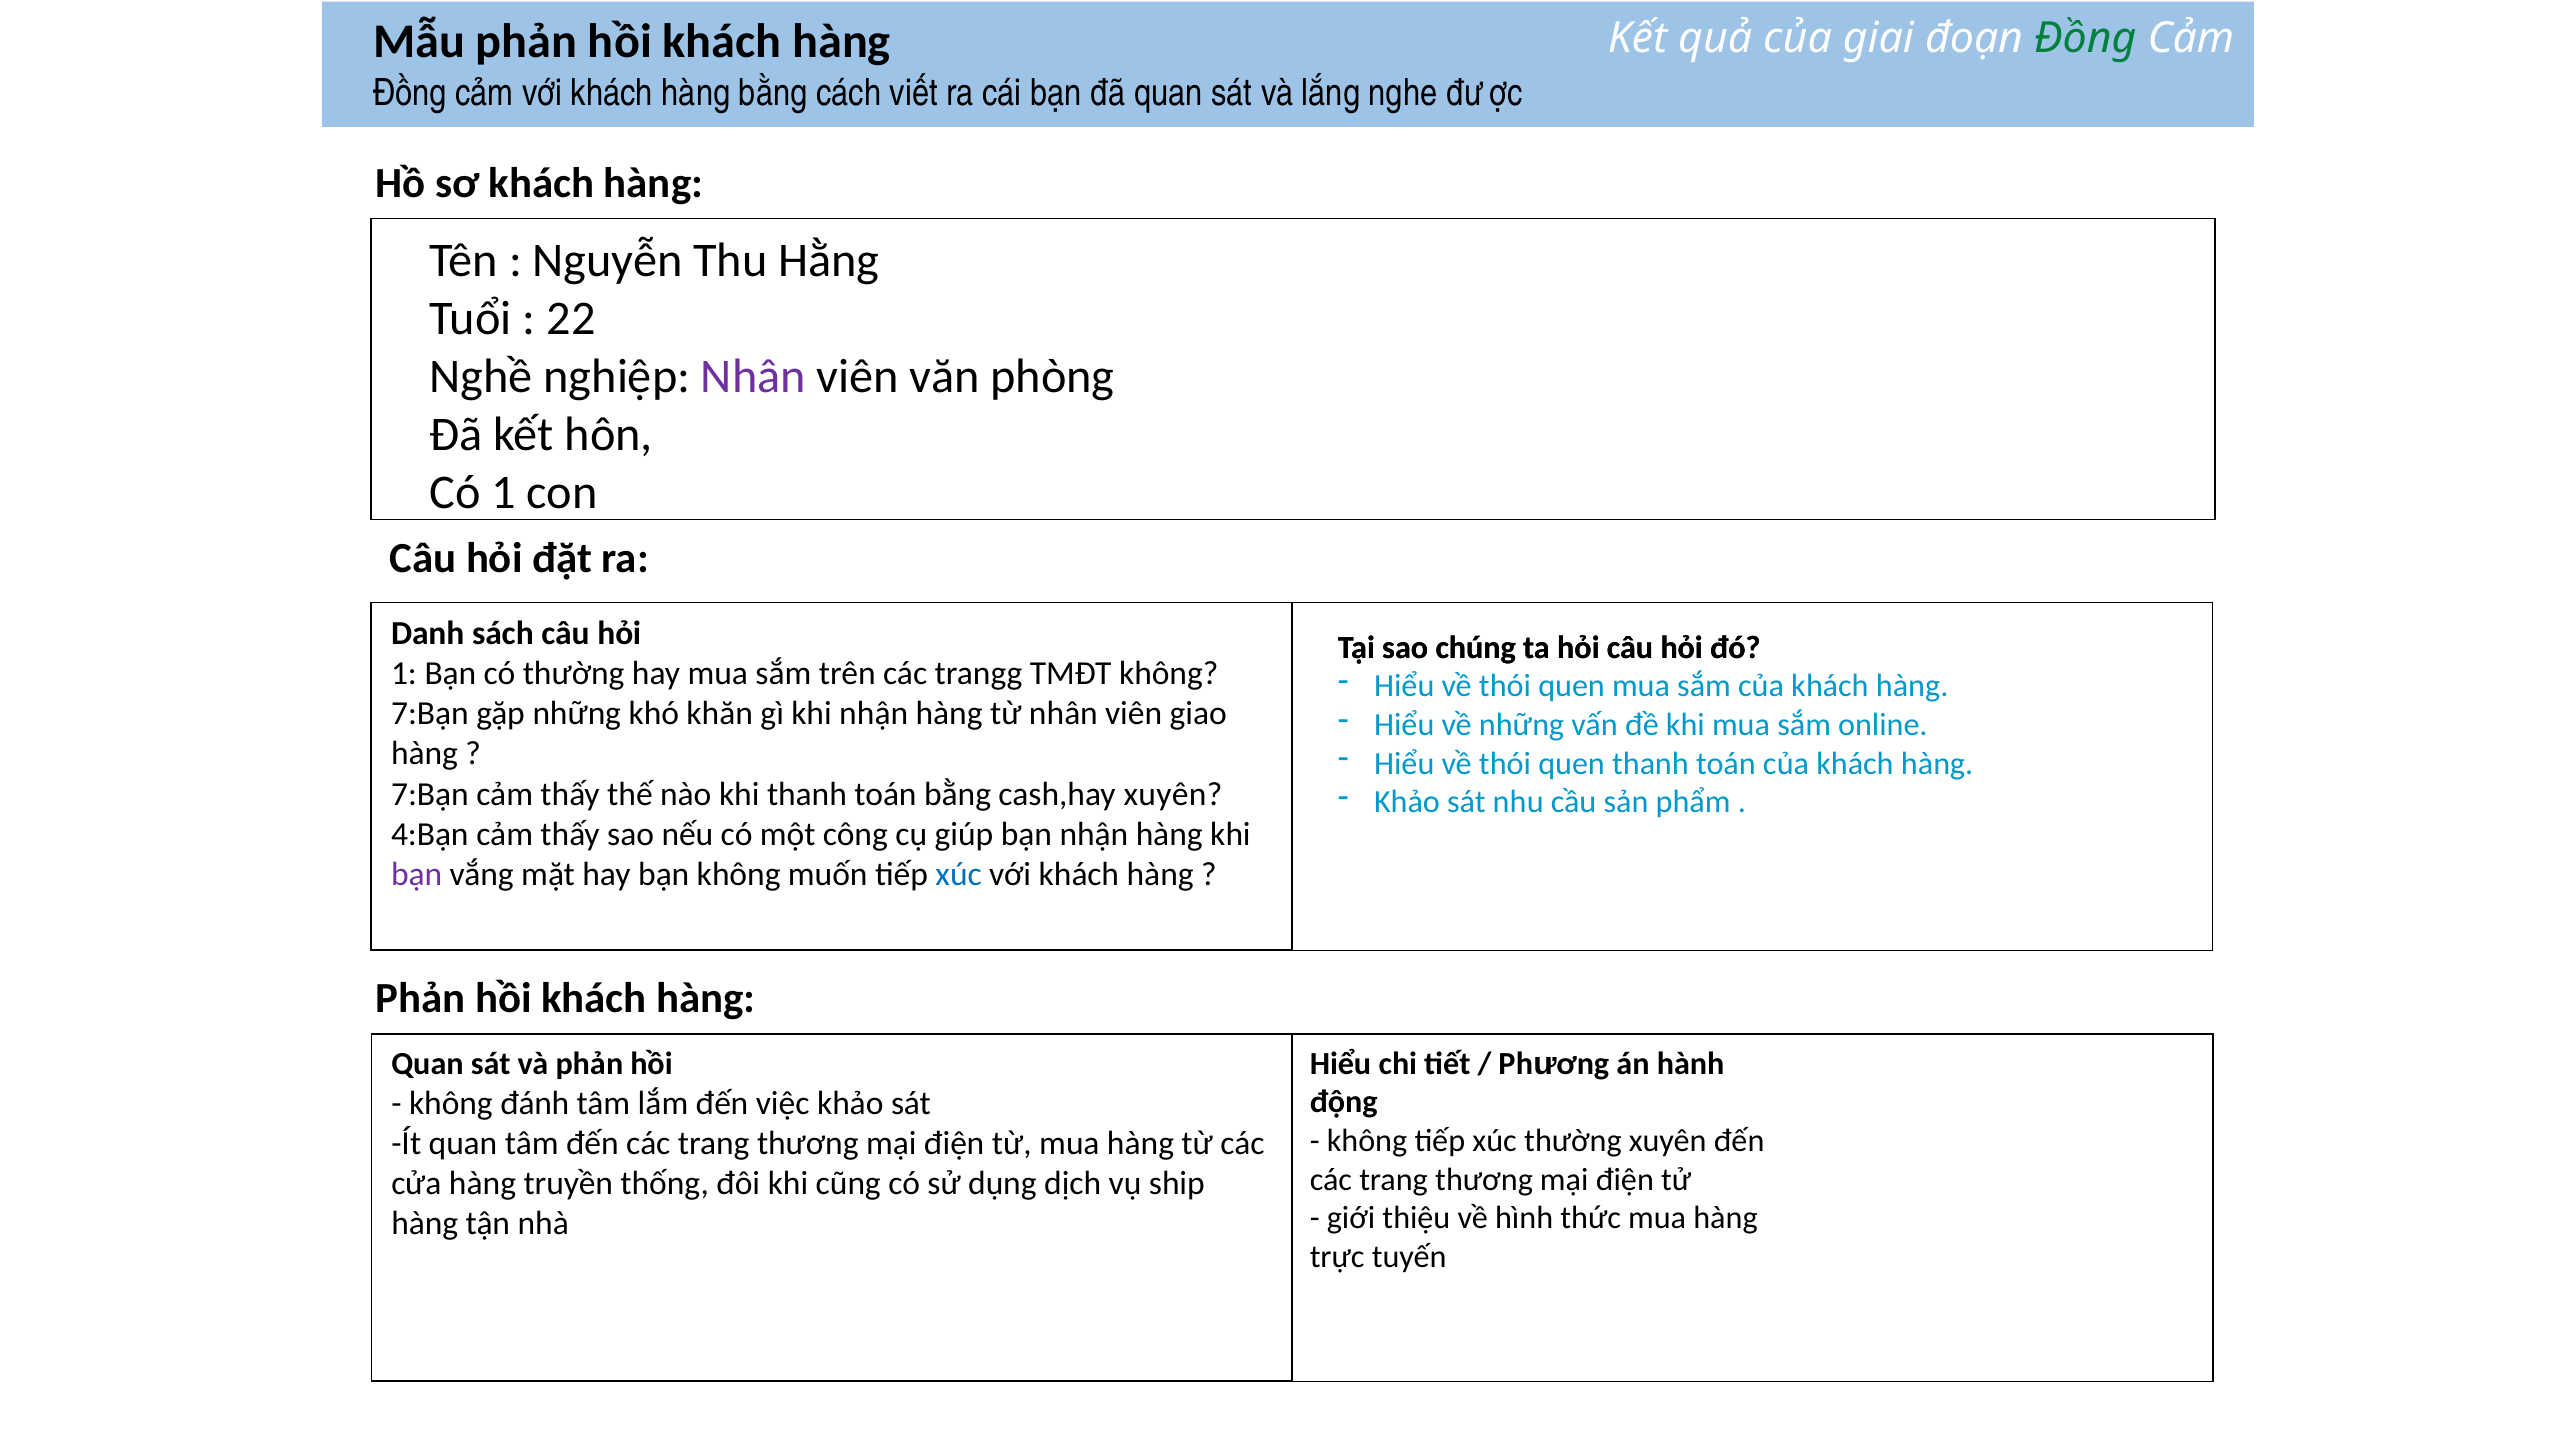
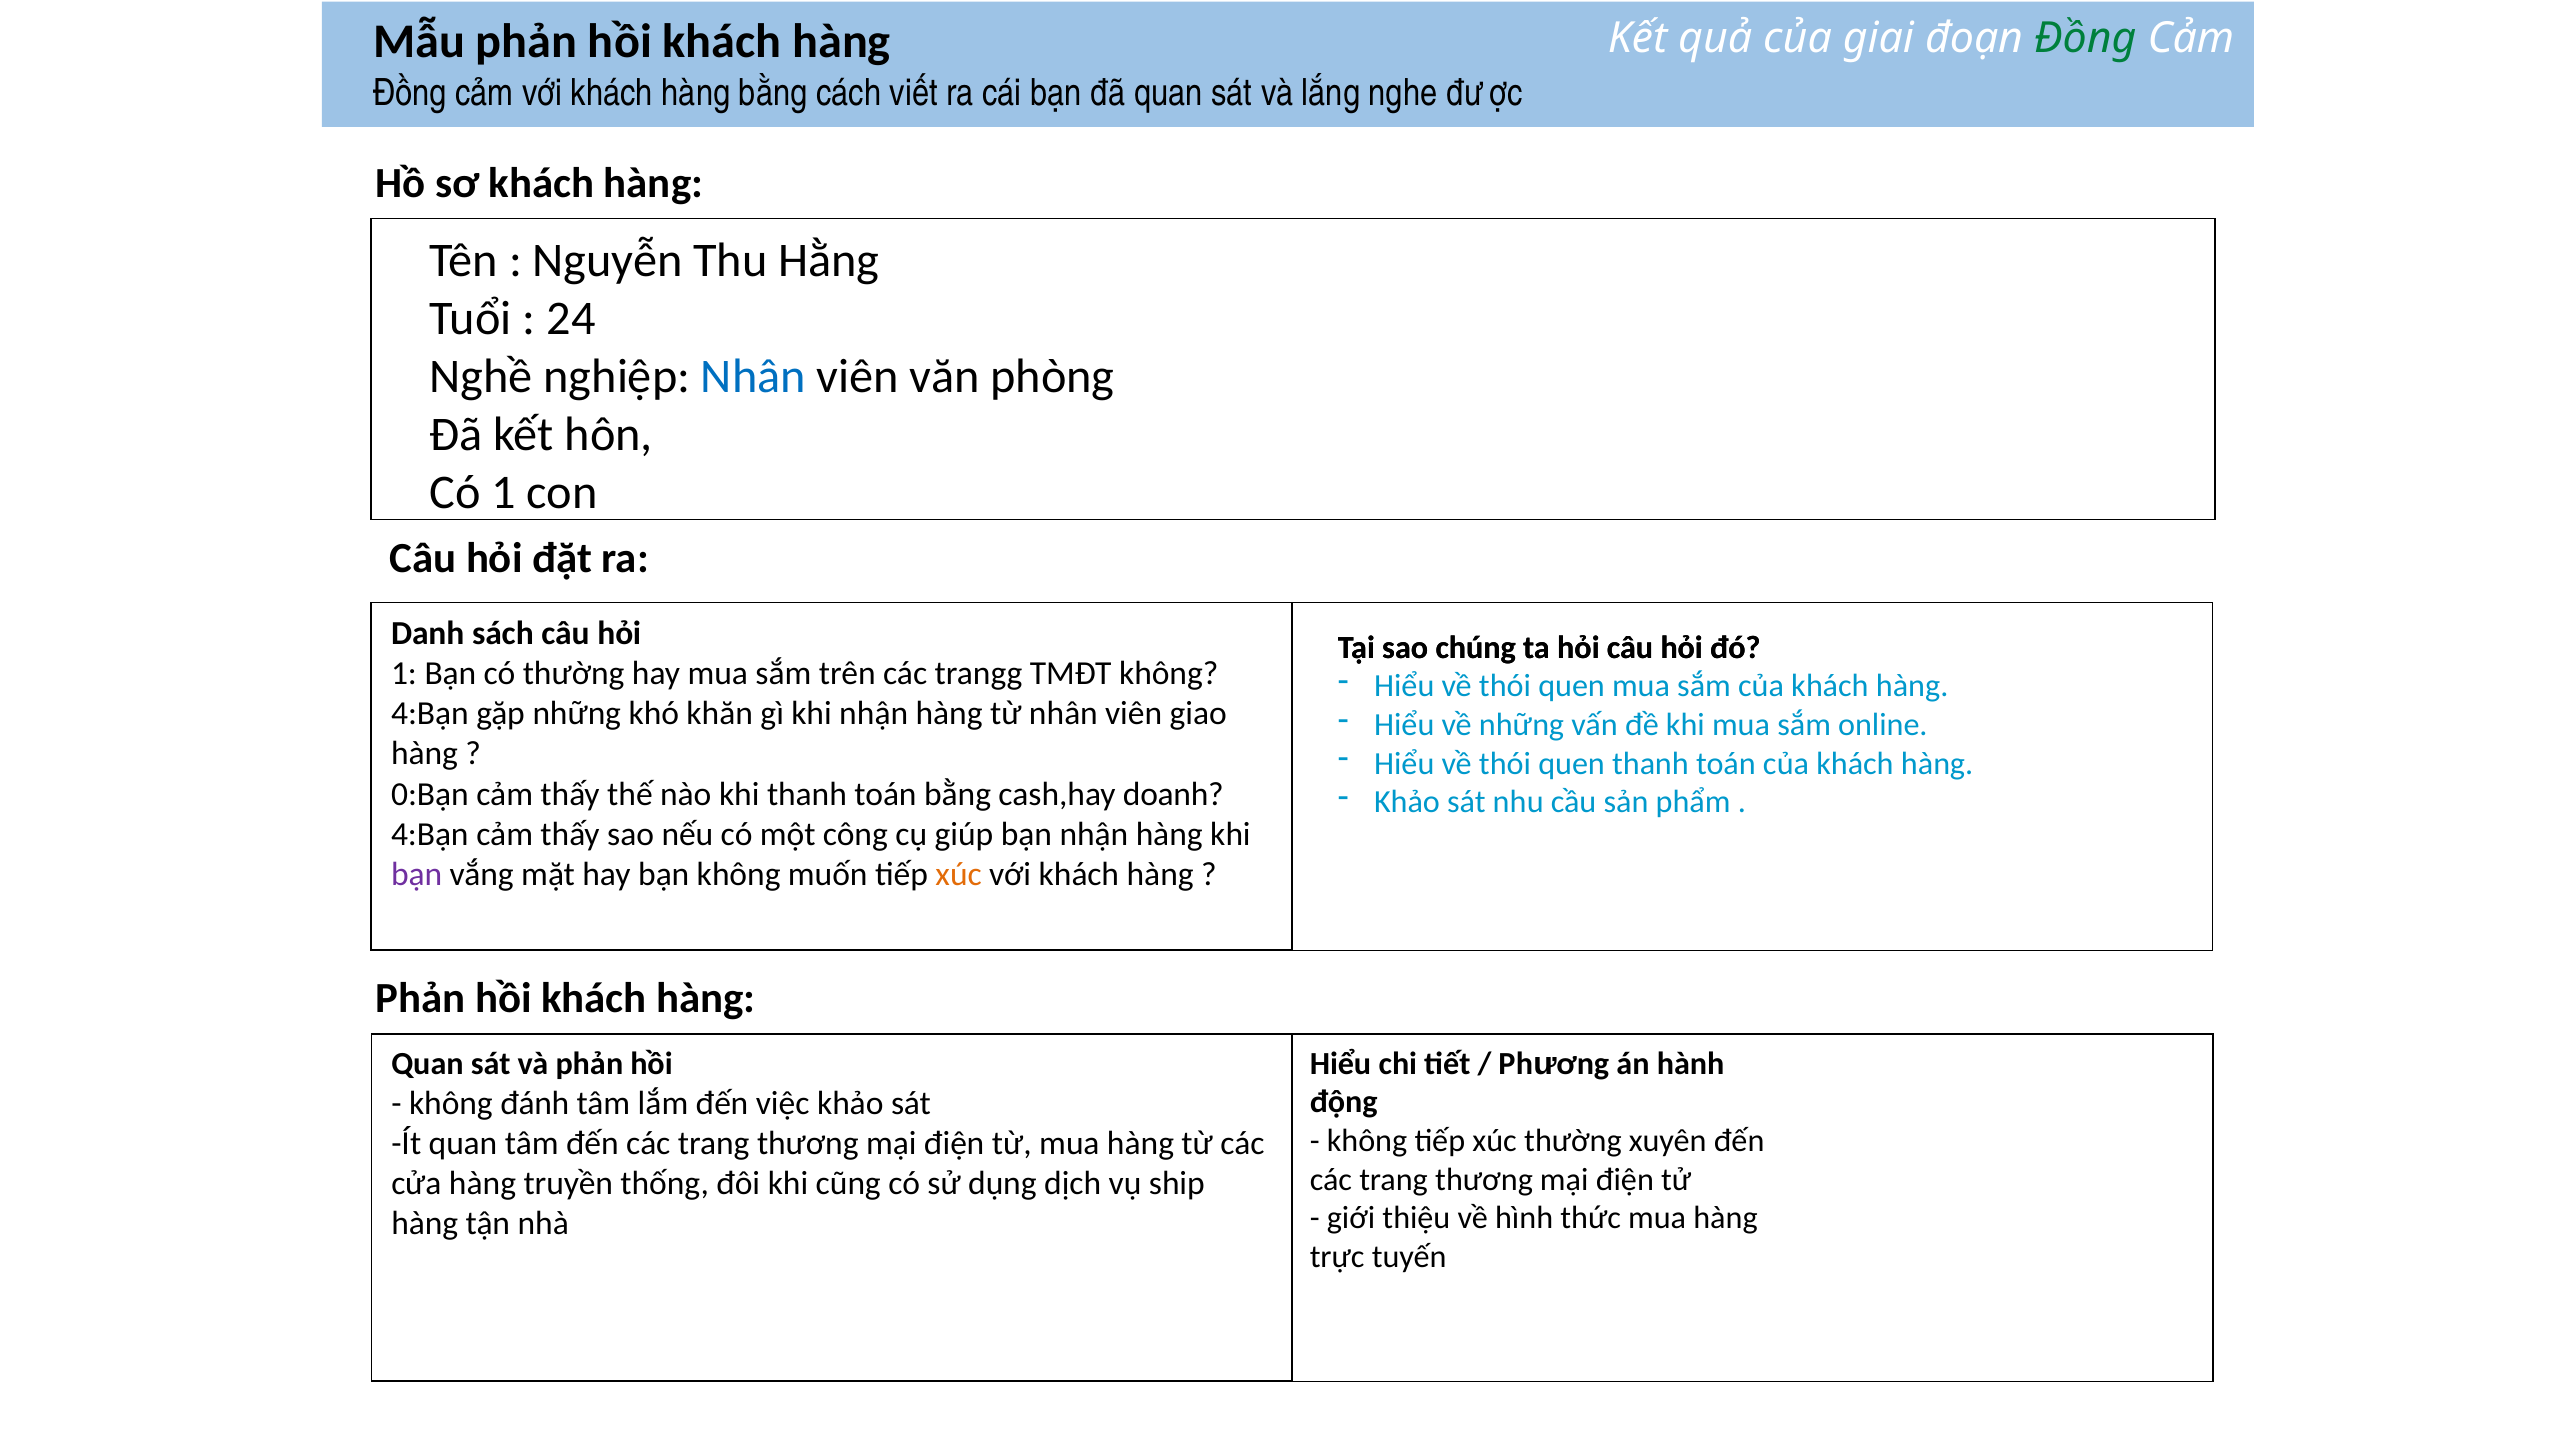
22: 22 -> 24 (571, 318)
Nhân colour: purple -> blue (753, 376)
7:Bạn: 7:Bạn -> 4:Bạn (430, 713)
7:Bạn: 7:Bạn -> 0:Bạn (430, 794)
cash,hay xuyên: xuyên -> doanh (1173, 794)
xúc colour: blue -> orange (959, 874)
